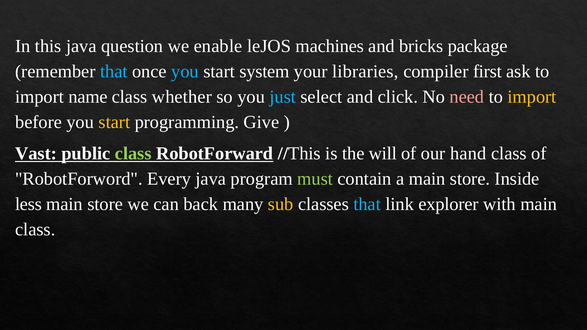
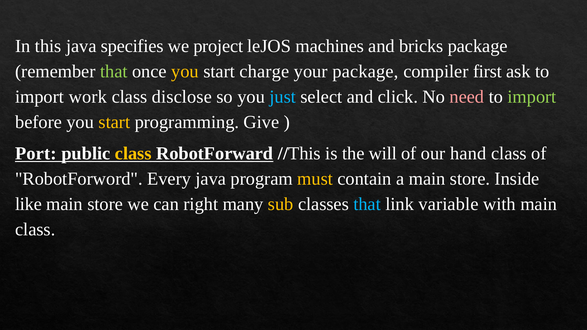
question: question -> specifies (132, 46)
enable: enable -> project (218, 46)
that colour: light blue -> light green (114, 71)
you colour: light blue -> yellow (185, 71)
system: system -> charge (264, 71)
your libraries: libraries -> package (365, 71)
name: name -> work (88, 97)
whether: whether -> disclose (182, 97)
import colour: yellow -> light green (532, 97)
Vast: Vast -> Port (36, 154)
class colour: light green -> yellow (133, 154)
must colour: light green -> yellow (315, 179)
less: less -> like (28, 204)
back: back -> right (201, 204)
explorer: explorer -> variable (449, 204)
